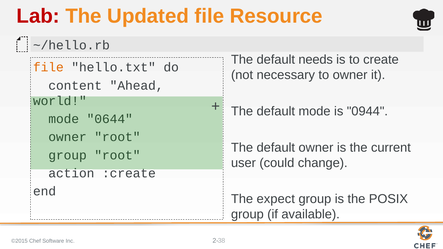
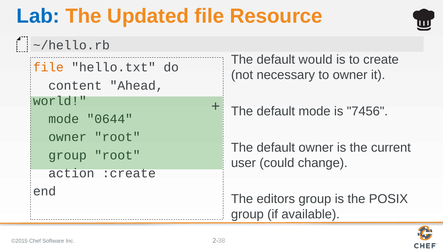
Lab colour: red -> blue (38, 16)
needs: needs -> would (316, 60)
0944: 0944 -> 7456 (367, 111)
expect: expect -> editors (276, 199)
